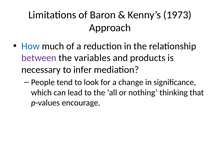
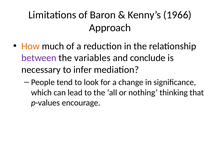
1973: 1973 -> 1966 (177, 15)
How colour: blue -> orange (31, 46)
products: products -> conclude (148, 58)
